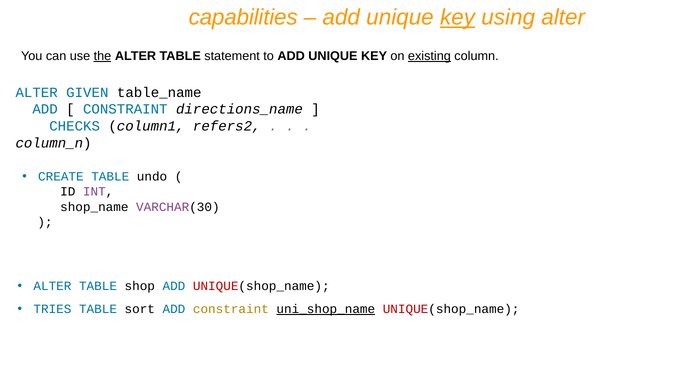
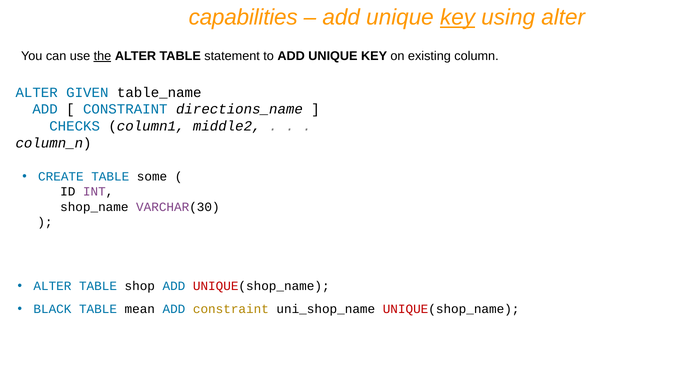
existing underline: present -> none (429, 56)
refers2: refers2 -> middle2 (227, 126)
undo: undo -> some (152, 177)
TRIES: TRIES -> BLACK (52, 310)
sort: sort -> mean (140, 310)
uni_shop_name underline: present -> none (326, 310)
